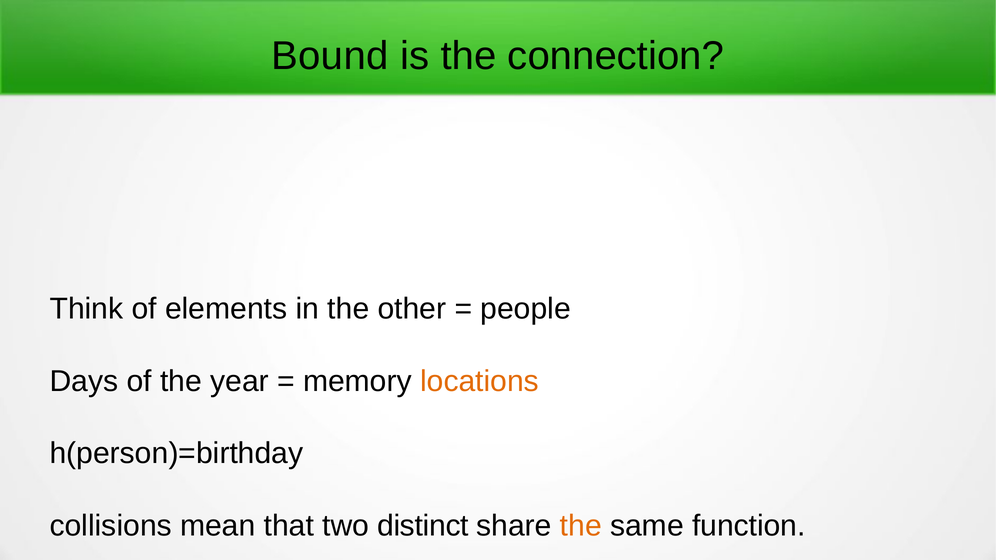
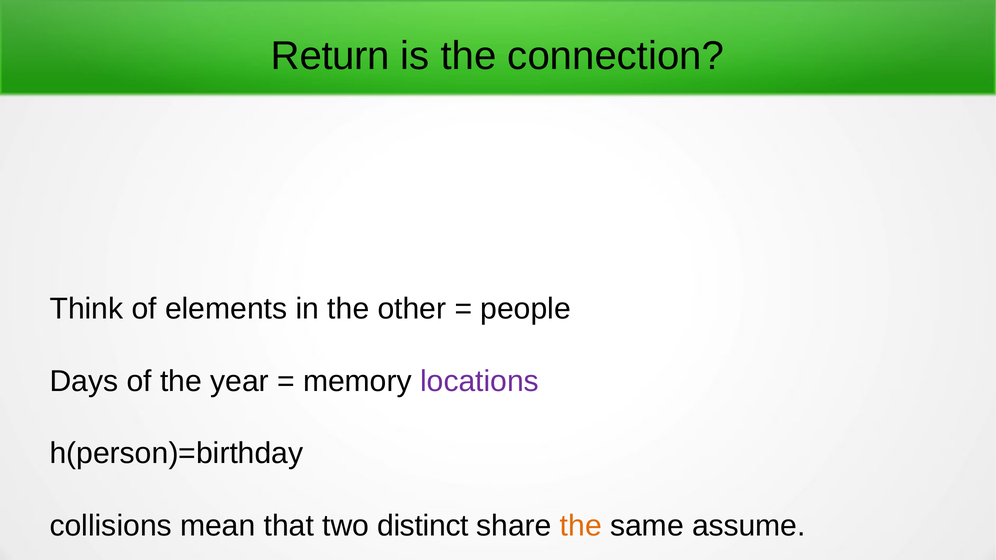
Bound: Bound -> Return (330, 56)
locations colour: orange -> purple (480, 381)
function: function -> assume (749, 526)
